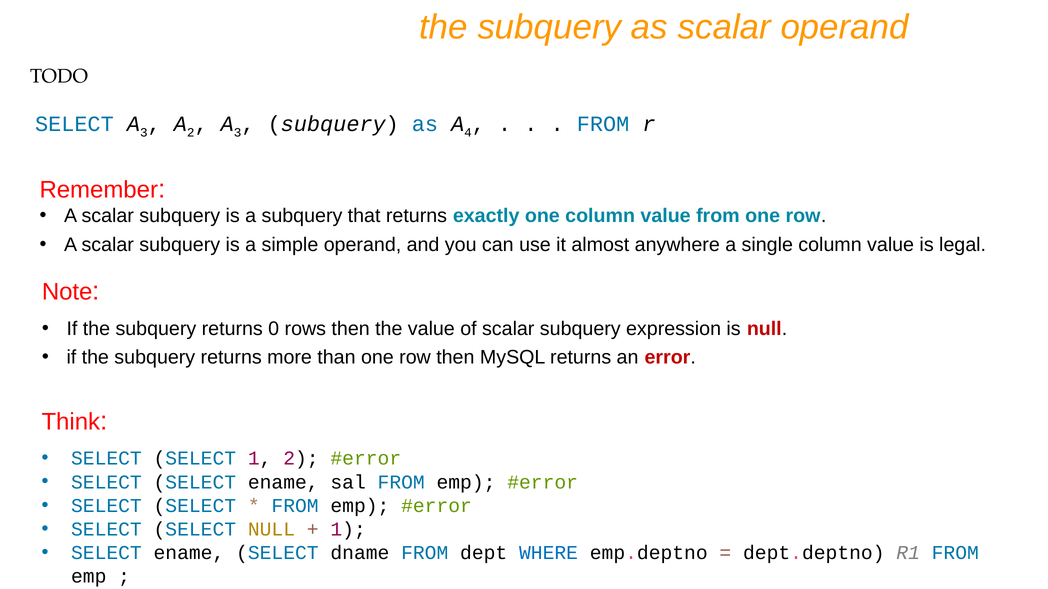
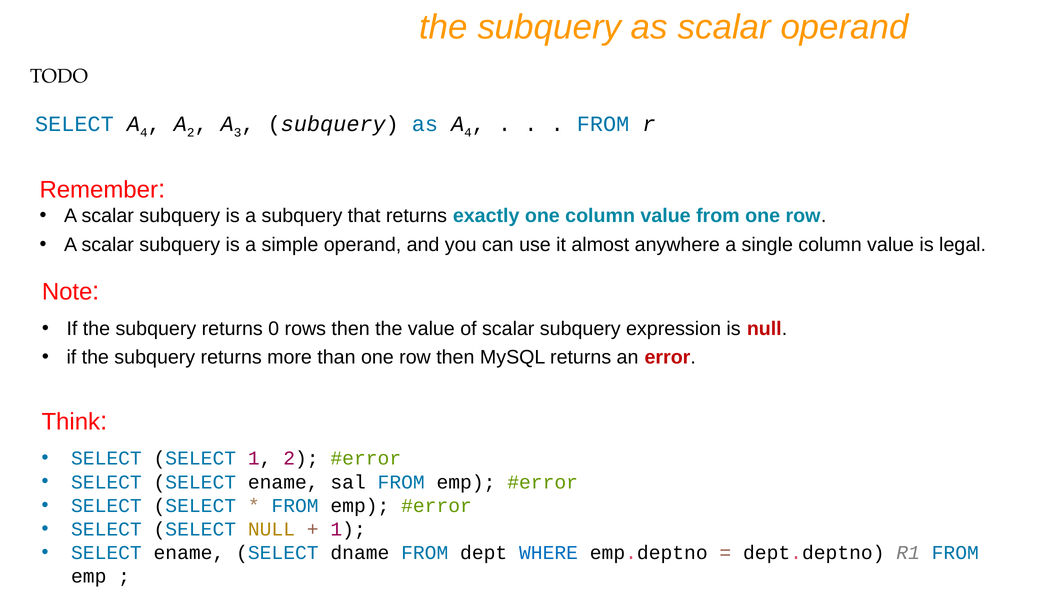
SELECT A 3: 3 -> 4 (144, 133)
